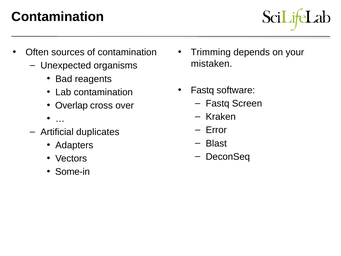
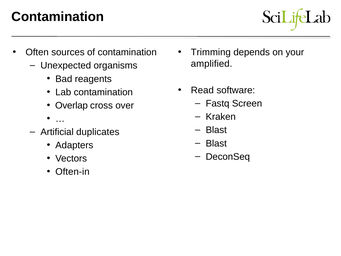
mistaken: mistaken -> amplified (212, 64)
Fastq: Fastq -> Read (202, 90)
Error: Error -> Blast (216, 130)
Some-in: Some-in -> Often-in (72, 172)
